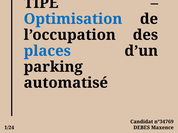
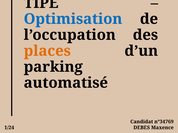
places colour: blue -> orange (47, 51)
